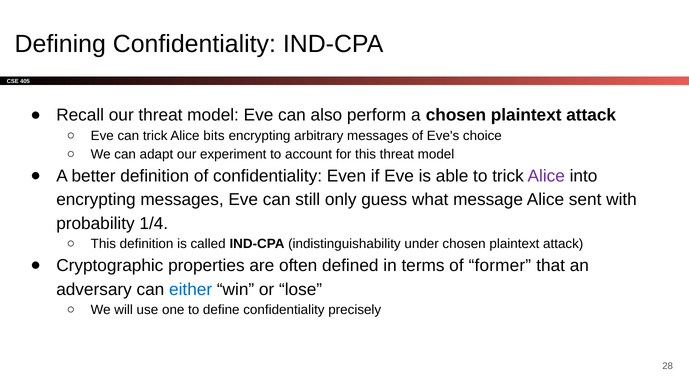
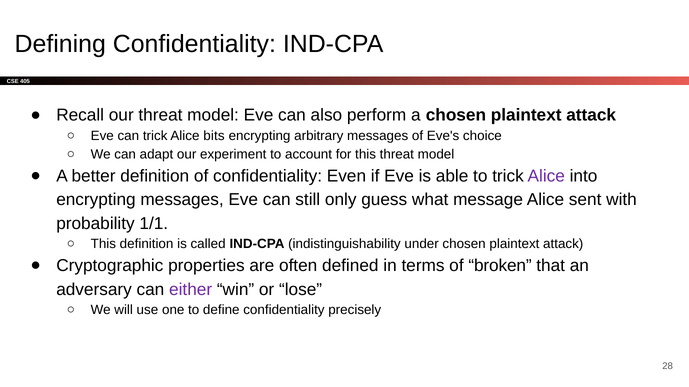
1/4: 1/4 -> 1/1 (154, 224)
former: former -> broken (500, 266)
either colour: blue -> purple (191, 290)
